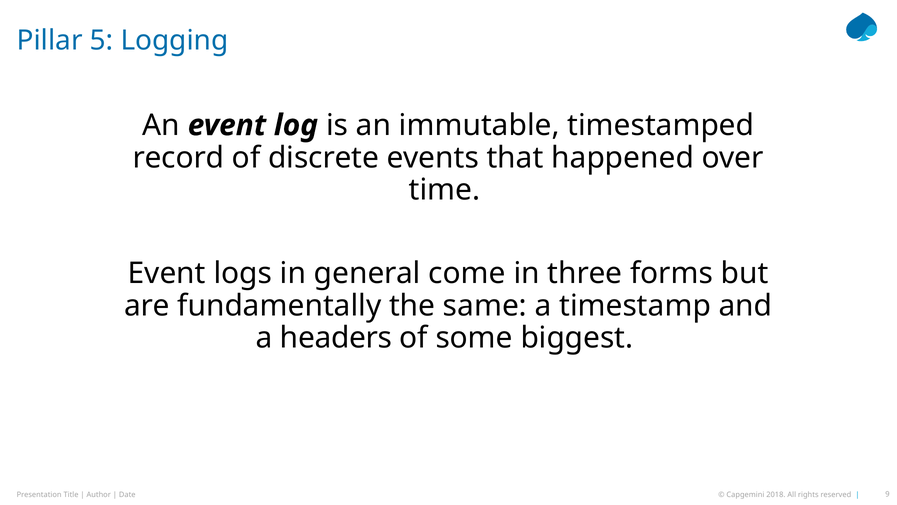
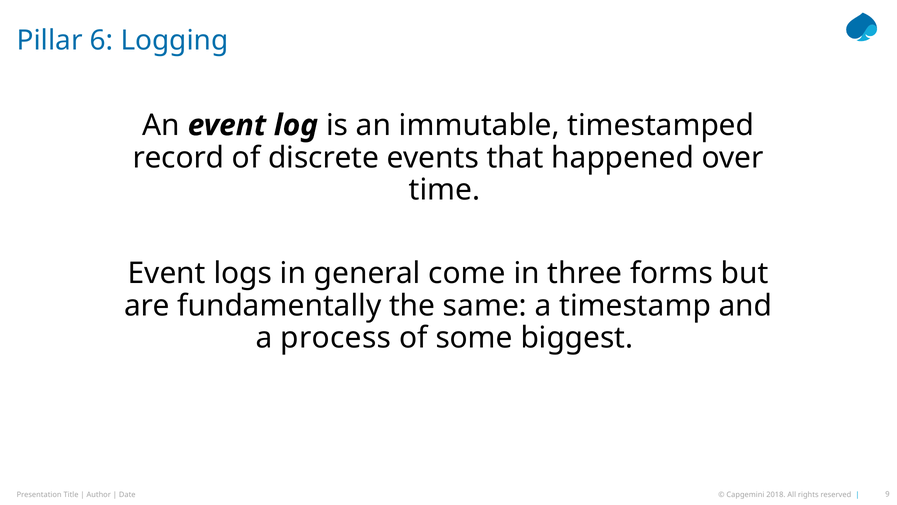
5: 5 -> 6 (102, 40)
headers: headers -> process (336, 338)
